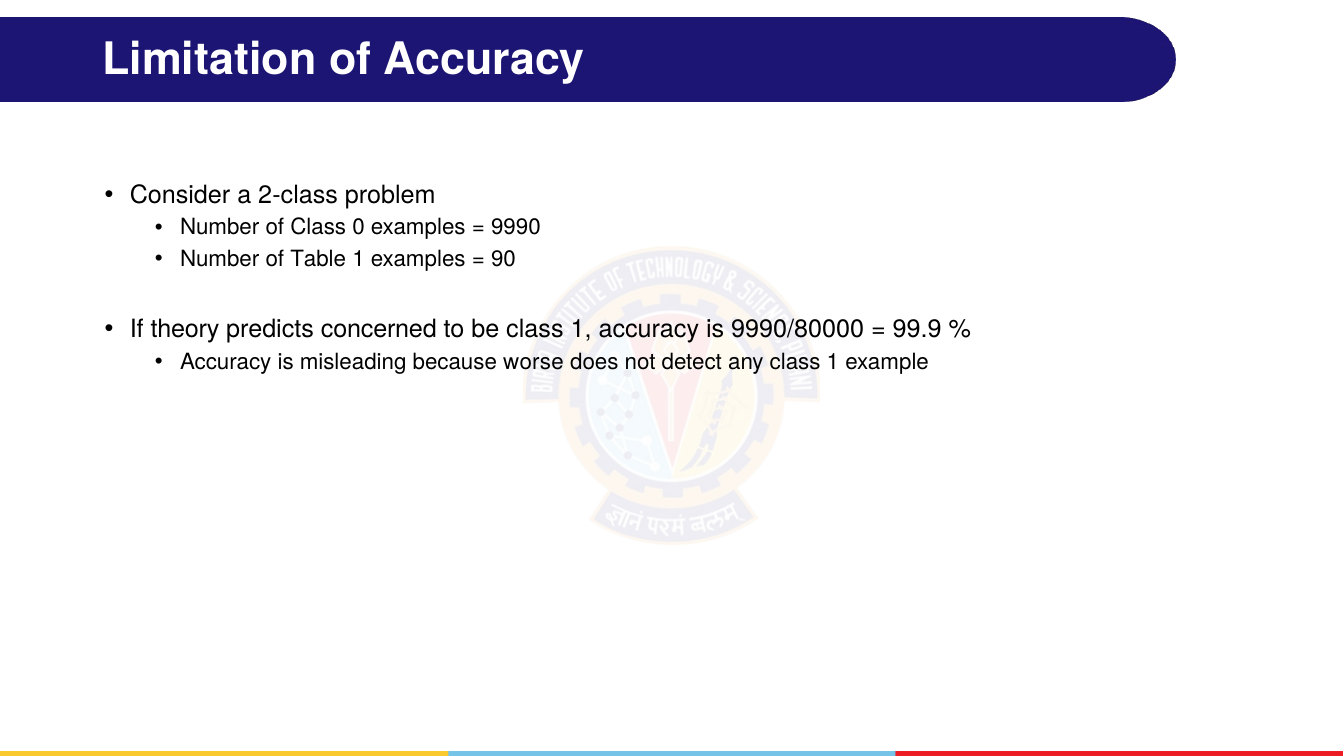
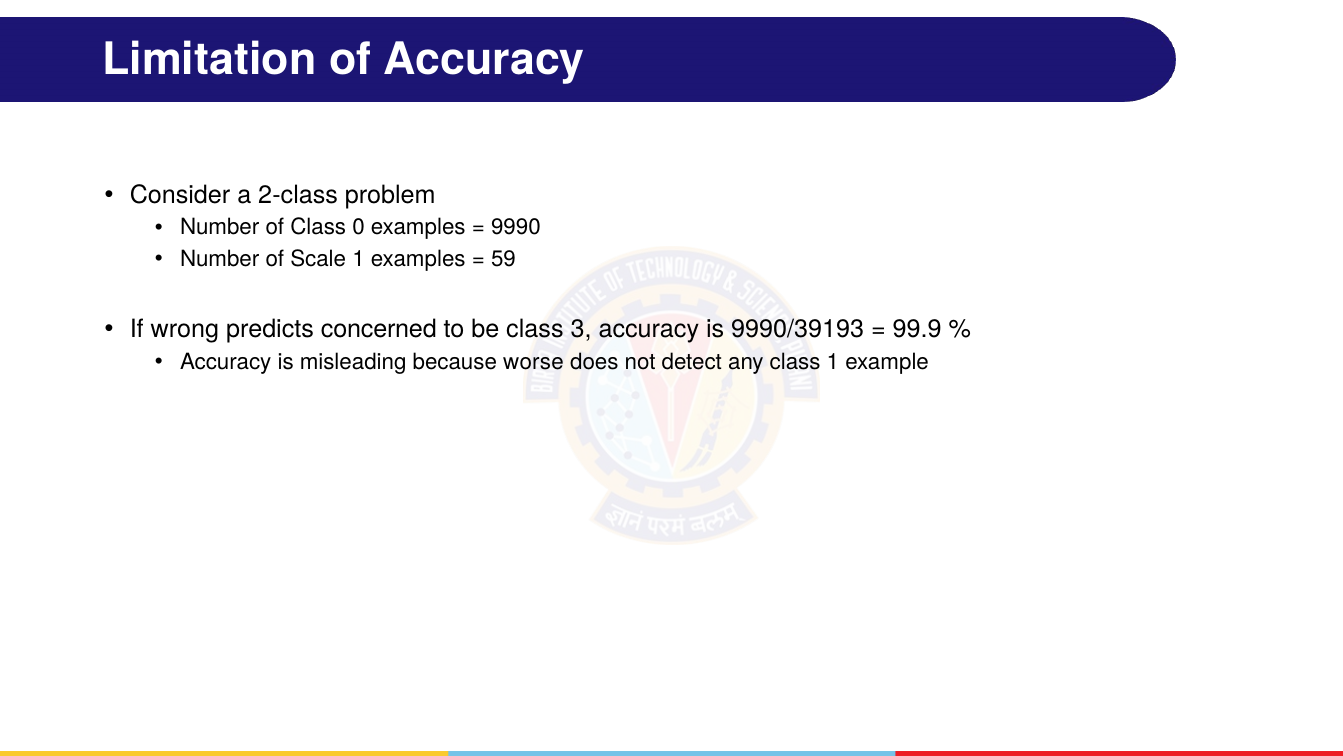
Table: Table -> Scale (318, 259)
90: 90 -> 59 (503, 259)
theory: theory -> wrong (185, 329)
be class 1: 1 -> 3 (581, 329)
9990/80000: 9990/80000 -> 9990/39193 (798, 329)
